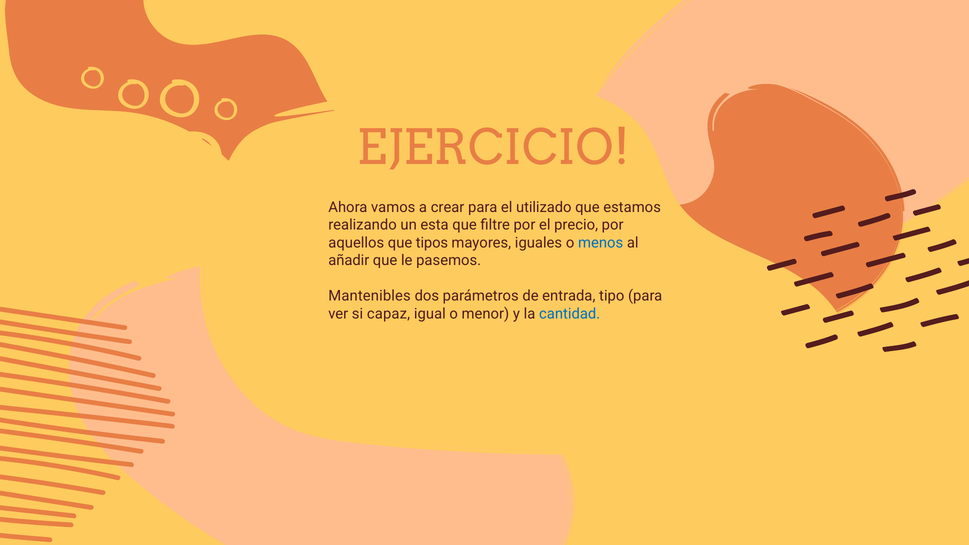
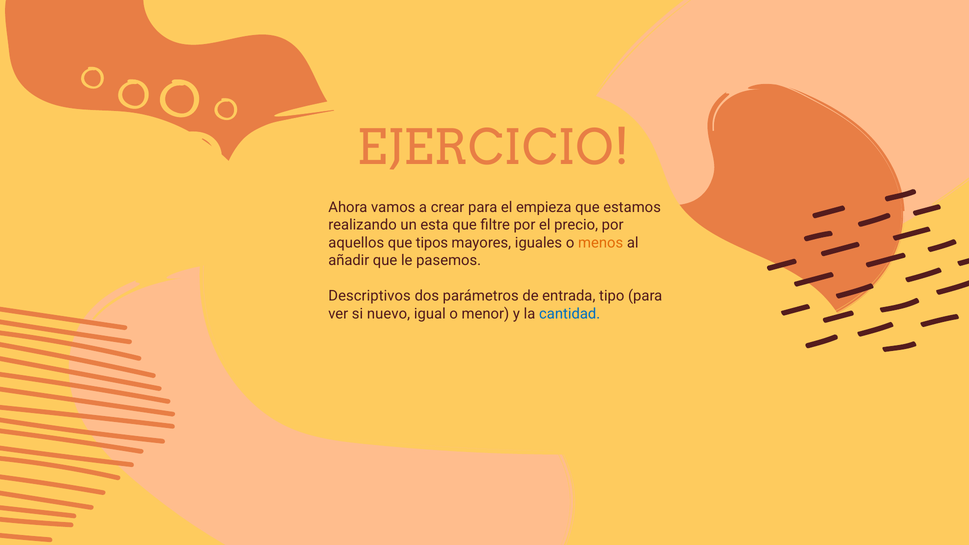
utilizado: utilizado -> empieza (544, 207)
menos colour: blue -> orange (601, 243)
Mantenibles: Mantenibles -> Descriptivos (370, 296)
capaz: capaz -> nuevo (389, 314)
